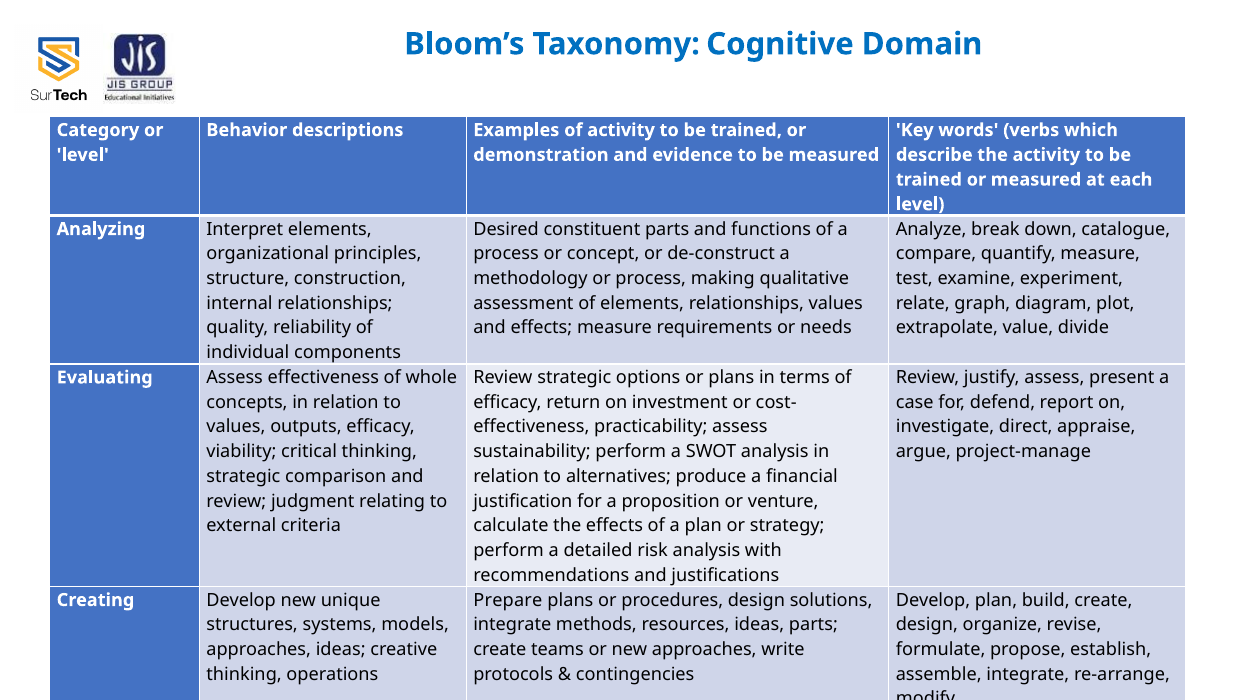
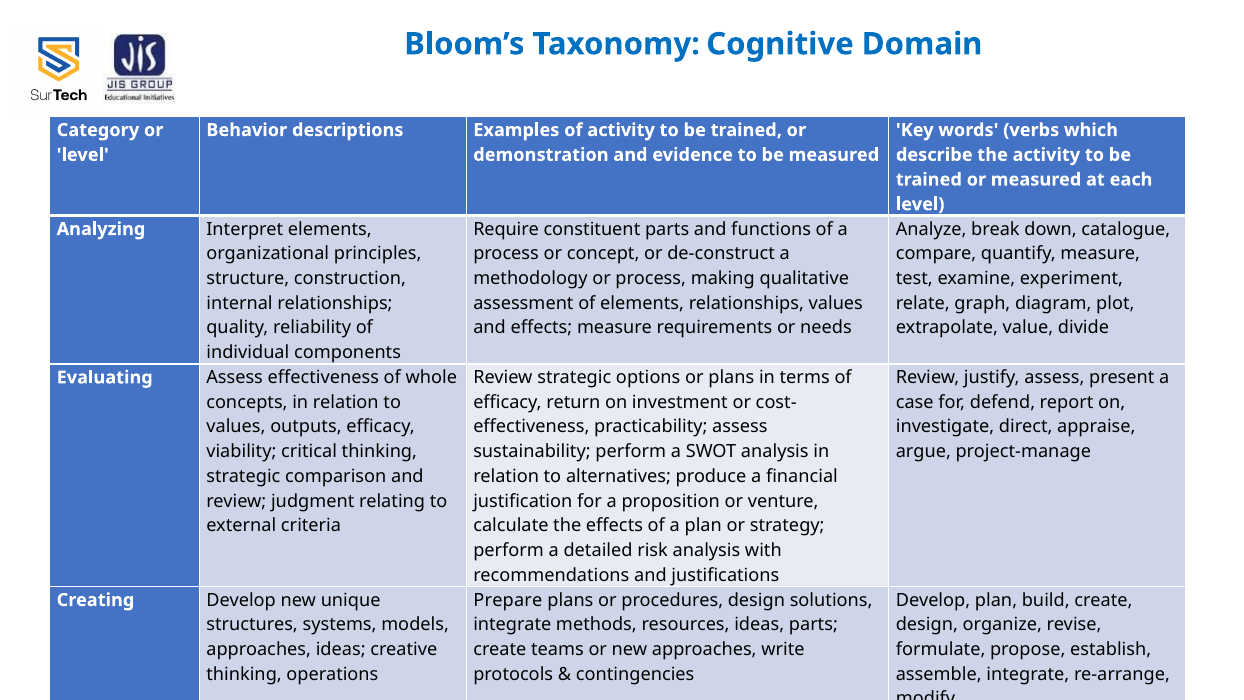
Desired: Desired -> Require (506, 229)
